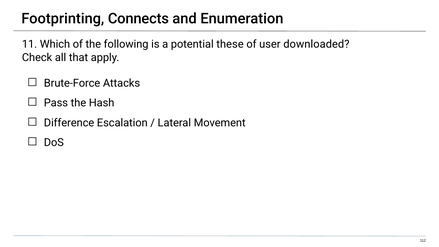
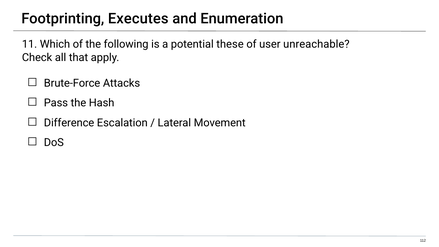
Connects: Connects -> Executes (138, 19)
downloaded: downloaded -> unreachable (316, 44)
